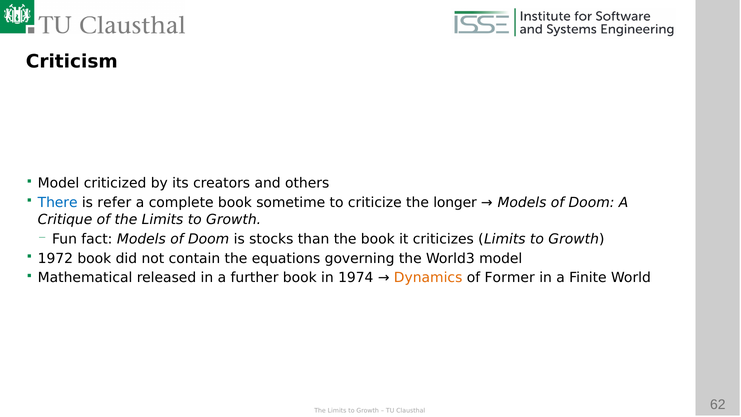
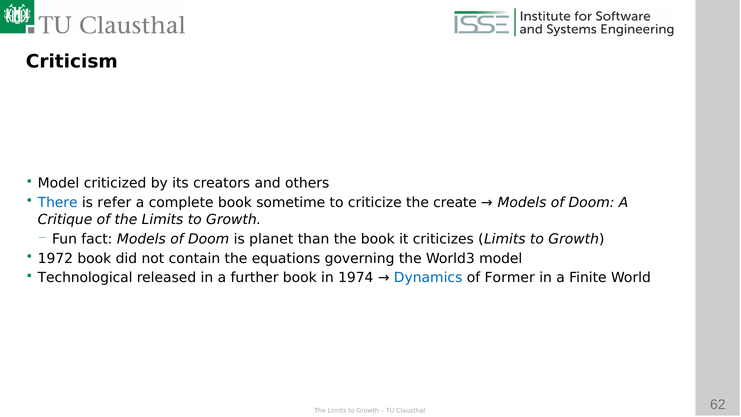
longer: longer -> create (455, 203)
stocks: stocks -> planet (271, 239)
Mathematical: Mathematical -> Technological (85, 278)
Dynamics colour: orange -> blue (428, 278)
